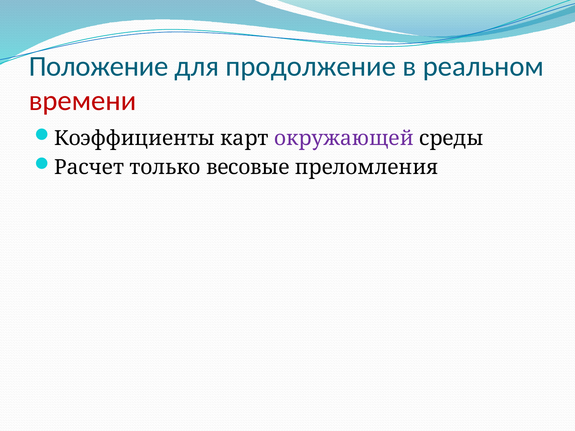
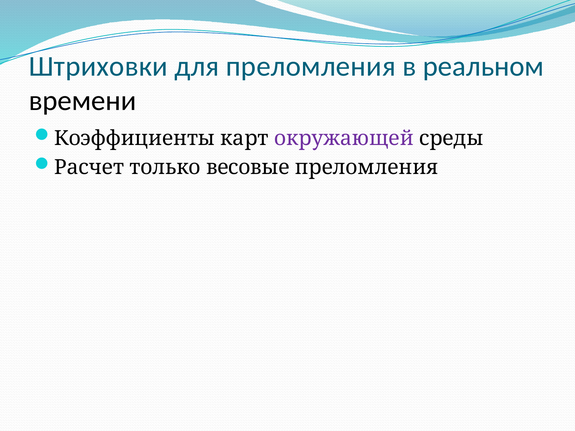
Положение: Положение -> Штриховки (98, 66)
для продолжение: продолжение -> преломления (311, 66)
времени colour: red -> black (83, 101)
